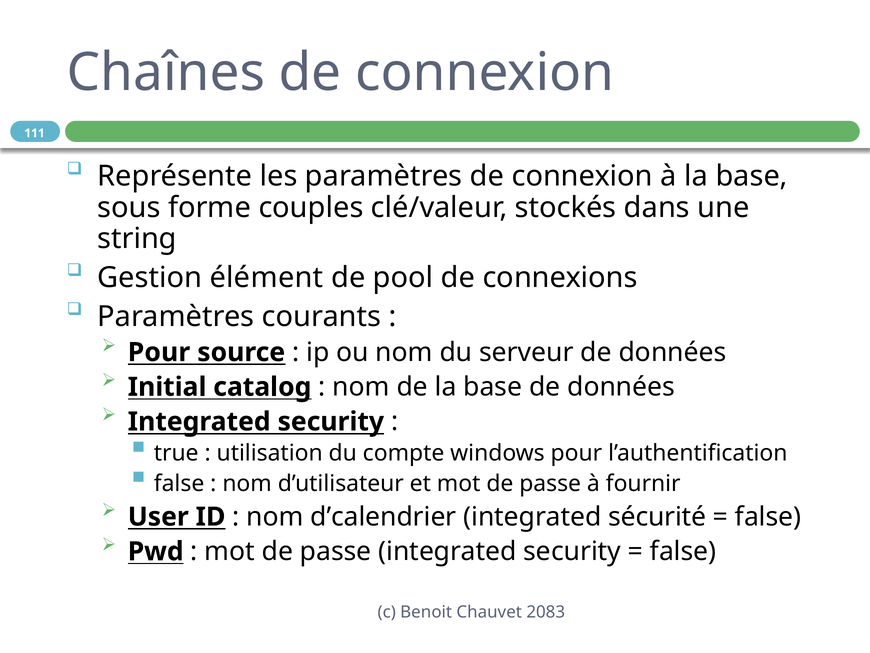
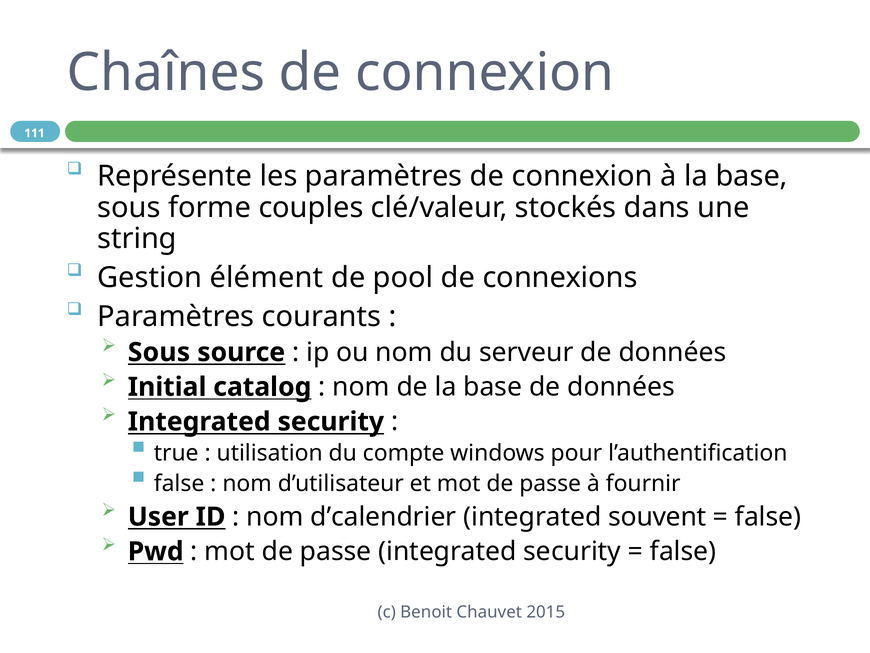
Pour: Pour -> Sous (159, 352)
sécurité: sécurité -> souvent (657, 516)
2083: 2083 -> 2015 (546, 612)
